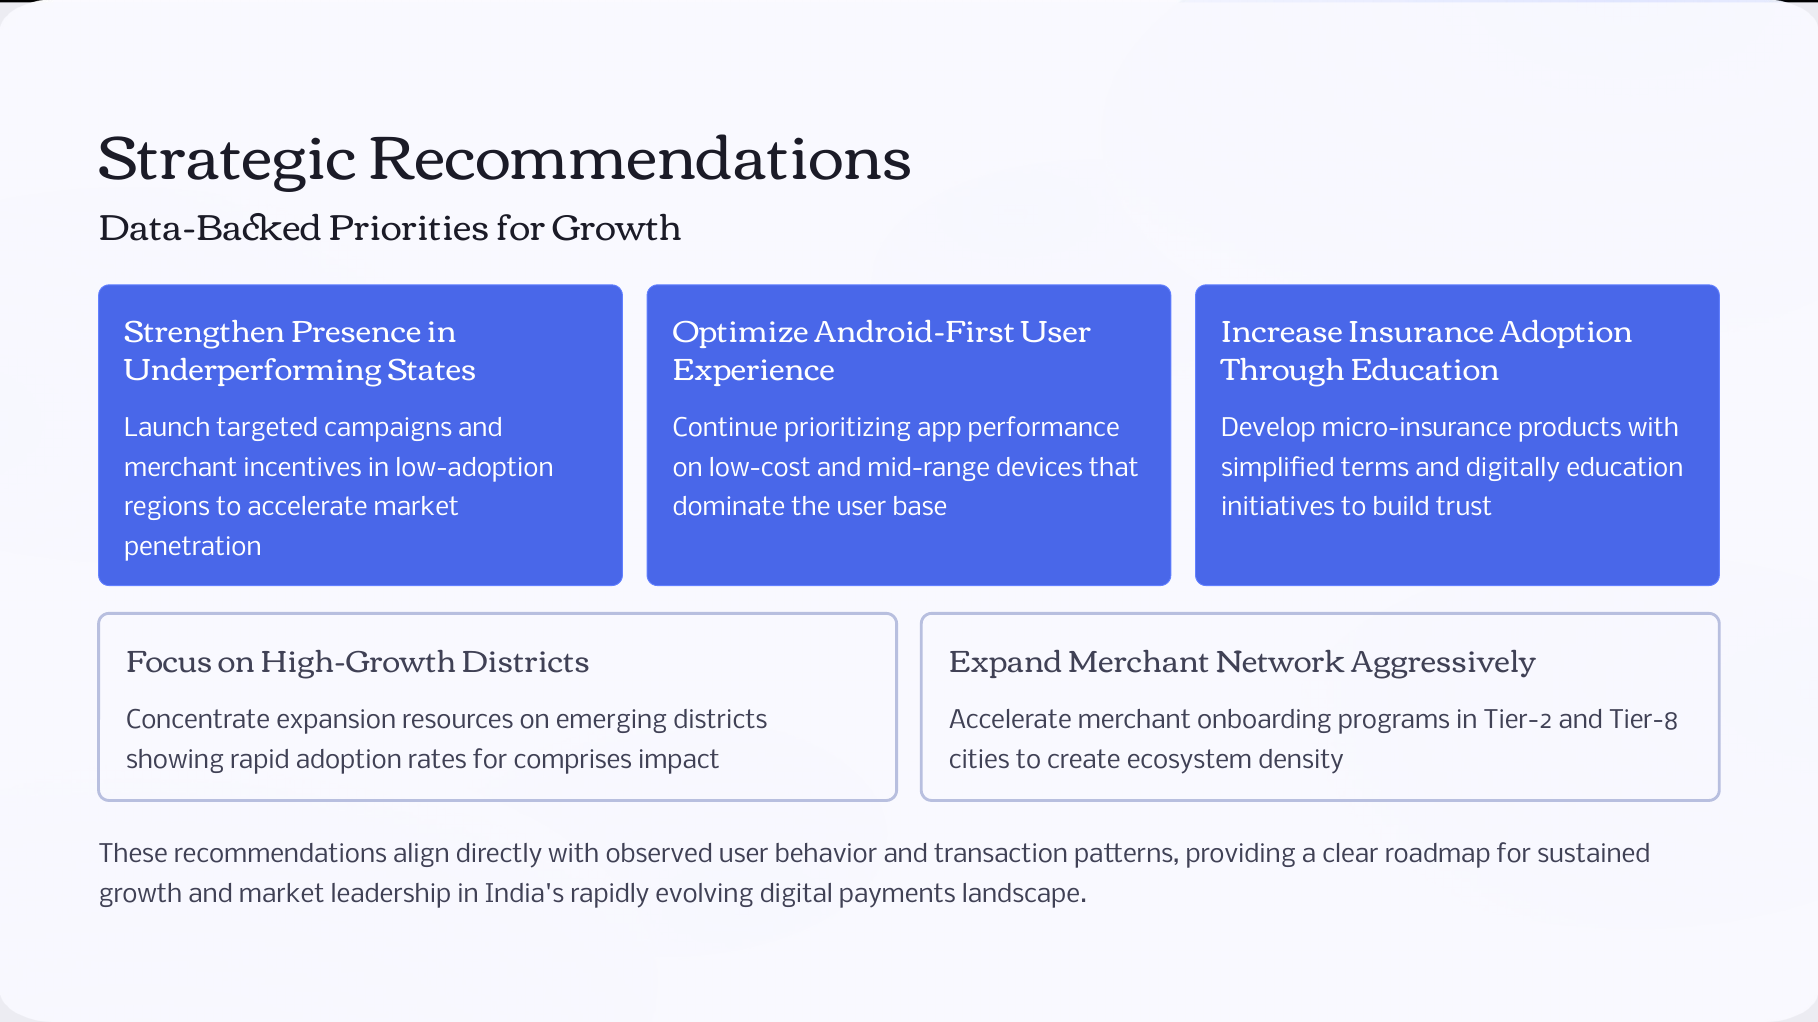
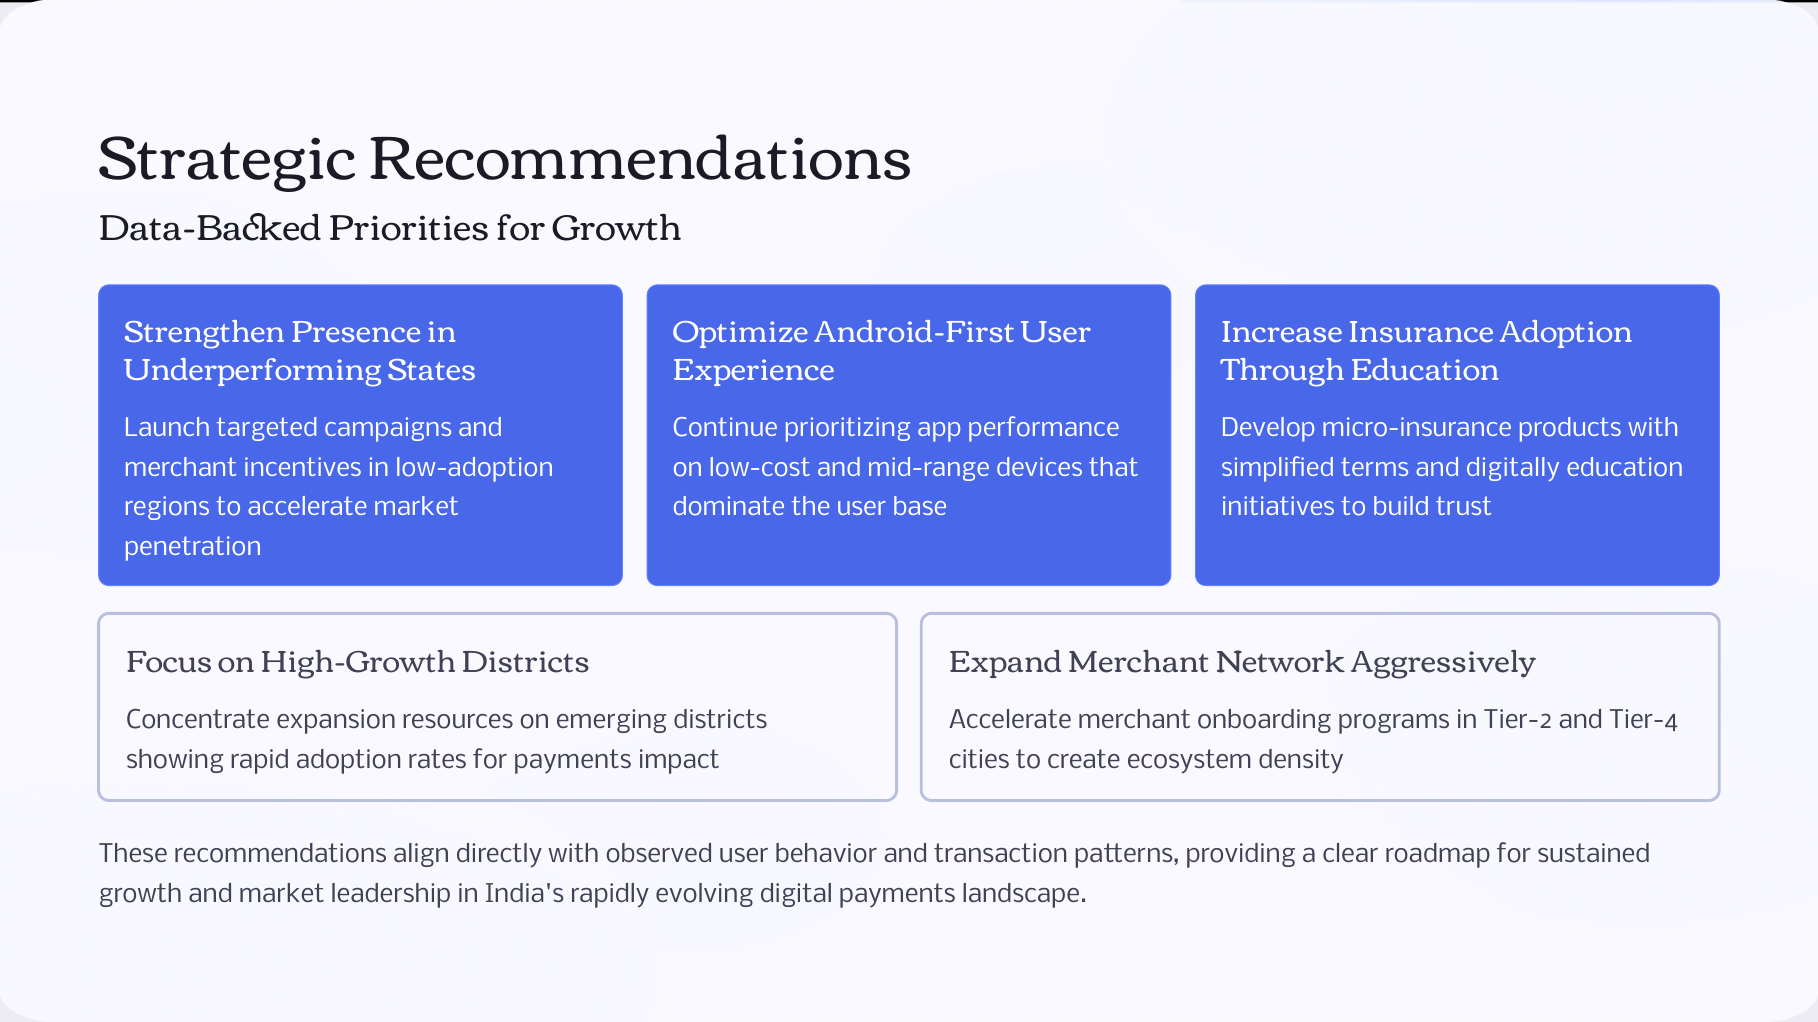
Tier-8: Tier-8 -> Tier-4 (1644, 721)
for comprises: comprises -> payments (573, 761)
